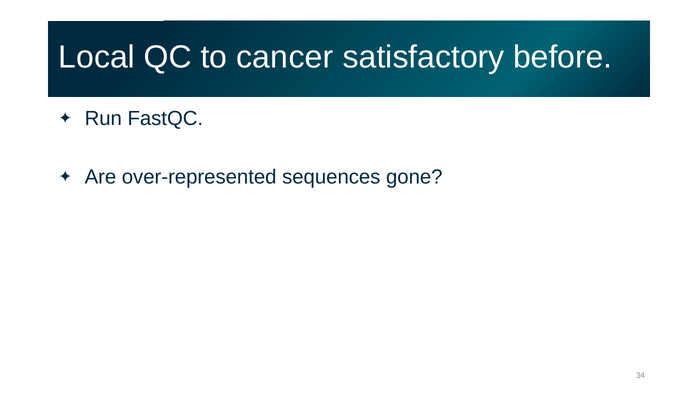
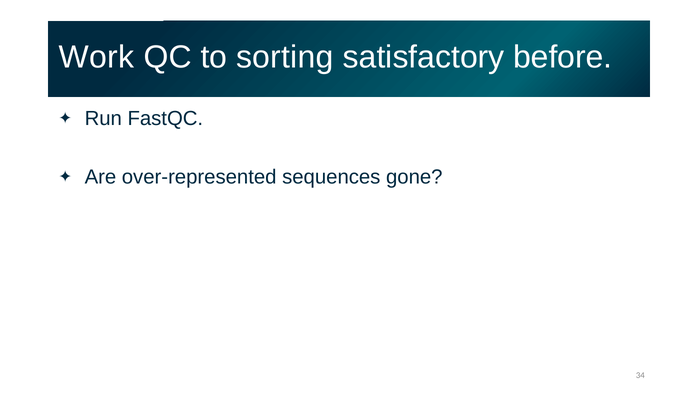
Local: Local -> Work (97, 57)
cancer: cancer -> sorting (285, 57)
